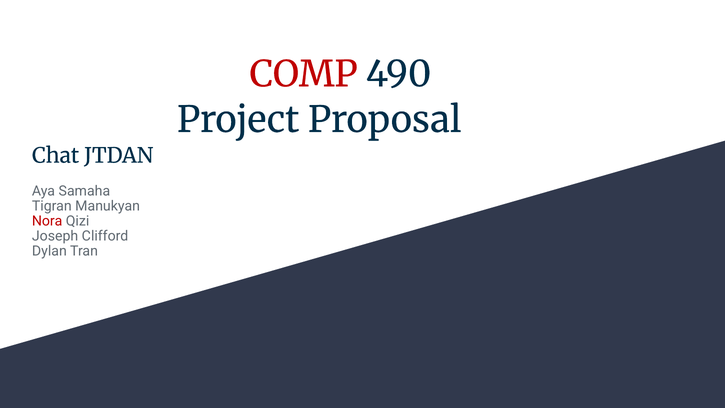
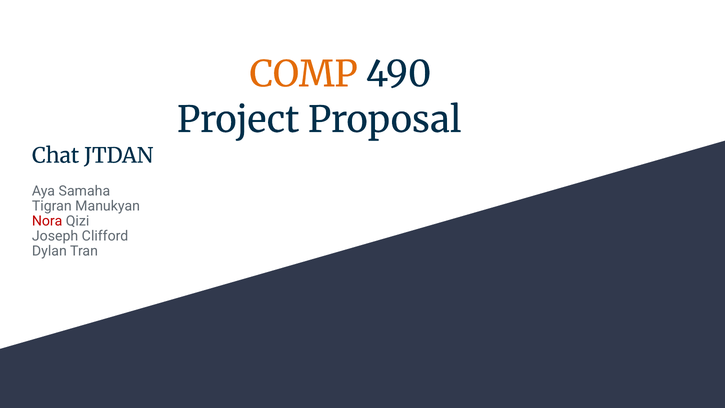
COMP colour: red -> orange (304, 74)
